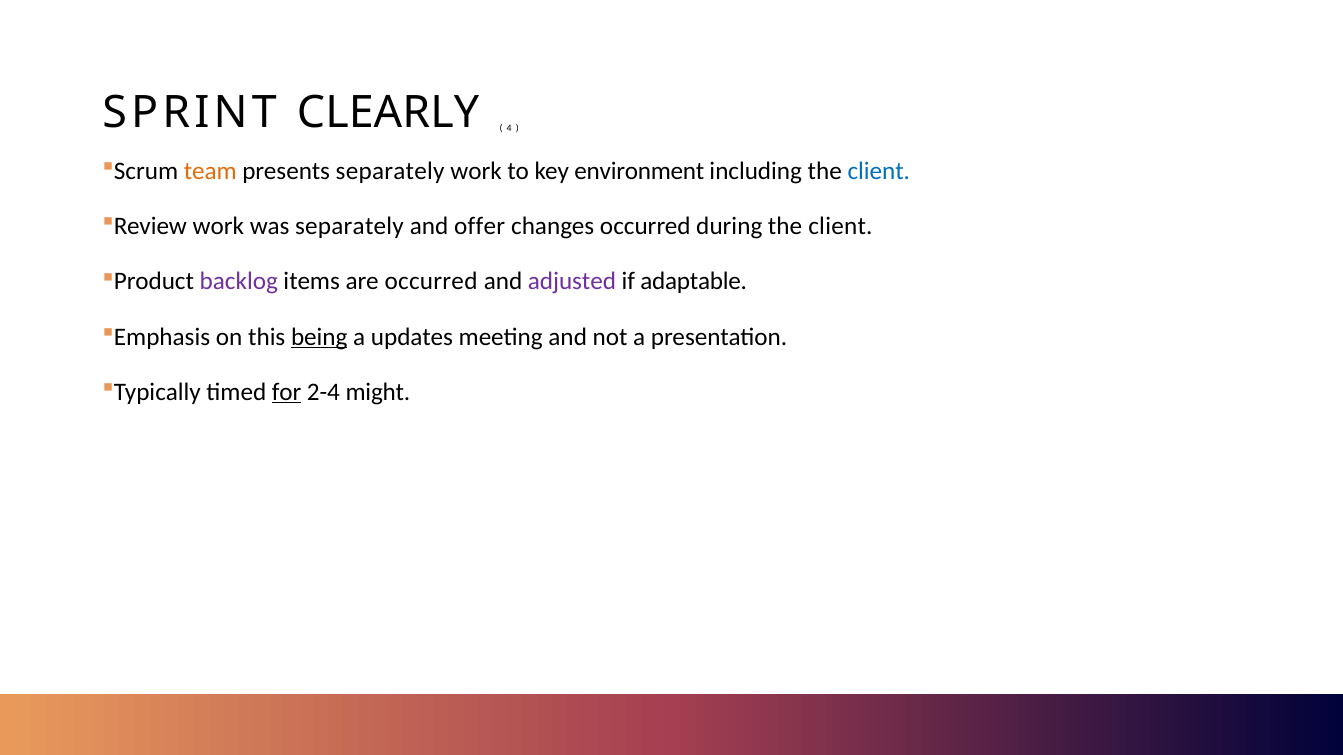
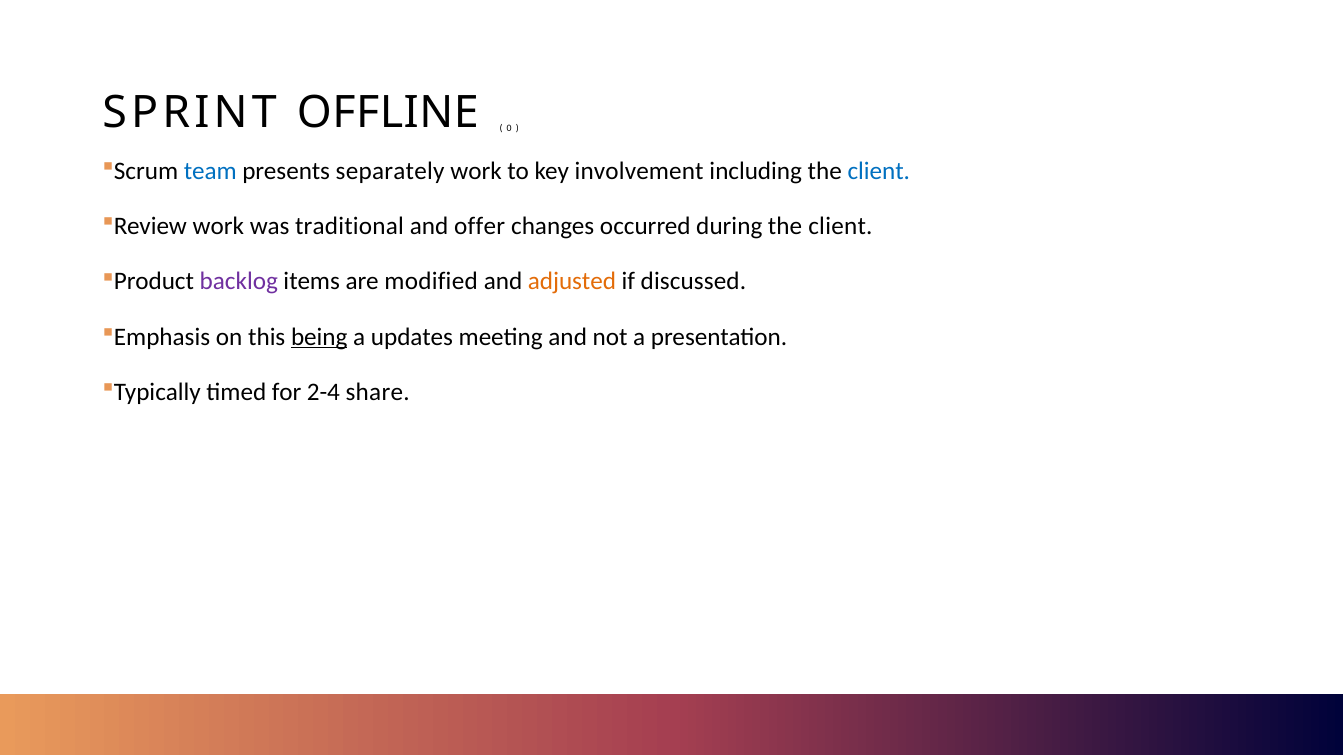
CLEARLY: CLEARLY -> OFFLINE (388, 113)
4: 4 -> 0 (509, 129)
team colour: orange -> blue (210, 171)
environment: environment -> involvement (639, 171)
was separately: separately -> traditional (350, 226)
are occurred: occurred -> modified (431, 282)
adjusted colour: purple -> orange (572, 282)
adaptable: adaptable -> discussed (693, 282)
for underline: present -> none (287, 392)
might: might -> share (378, 392)
